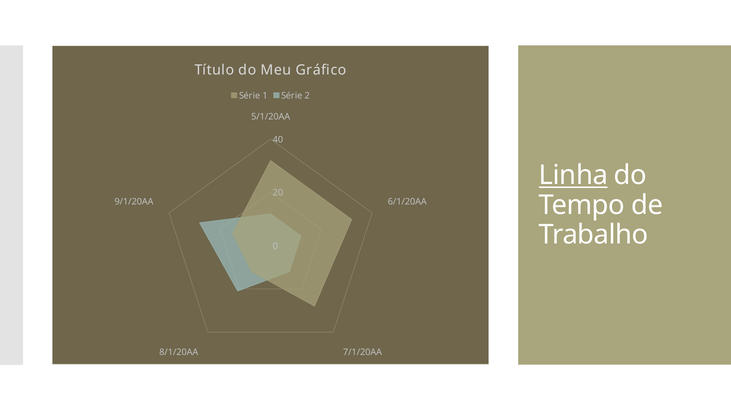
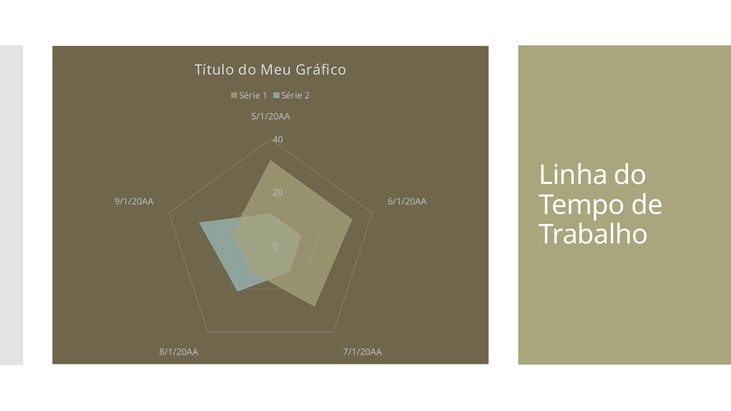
Linha underline: present -> none (573, 176)
